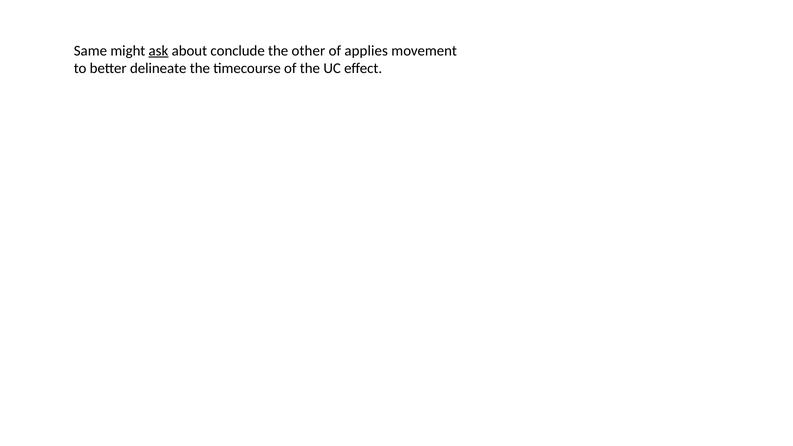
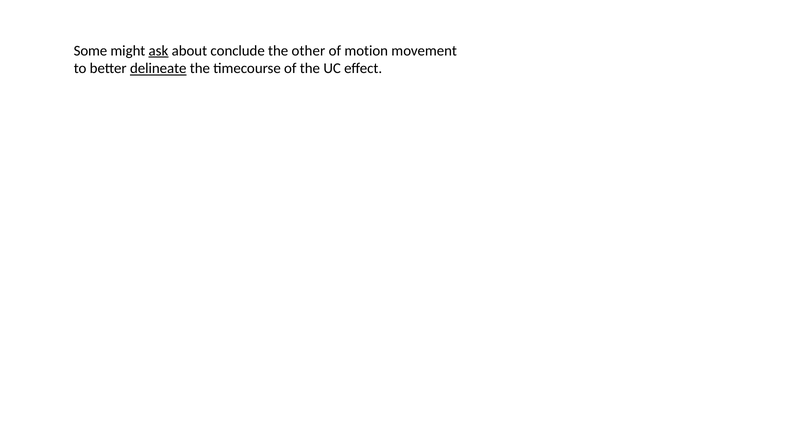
Same: Same -> Some (90, 51)
applies: applies -> motion (366, 51)
delineate underline: none -> present (158, 68)
